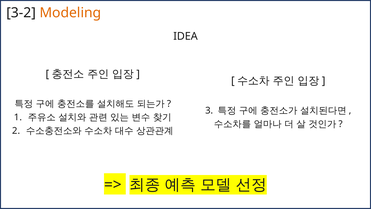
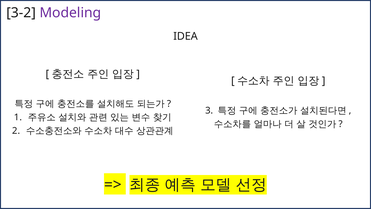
Modeling colour: orange -> purple (70, 13)
